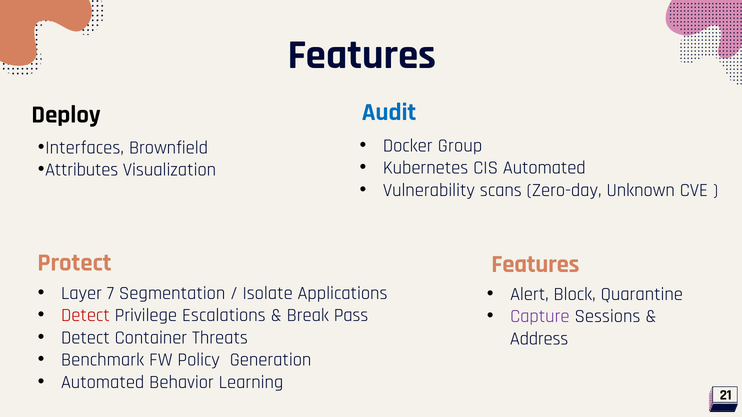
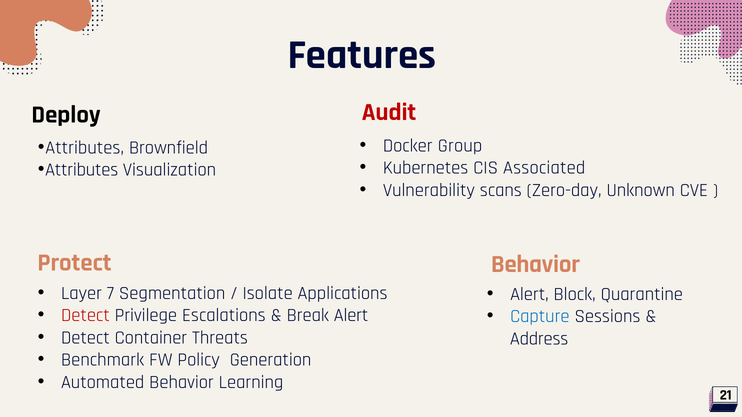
Audit colour: blue -> red (389, 112)
Interfaces: Interfaces -> Attributes (85, 148)
CIS Automated: Automated -> Associated (544, 168)
Protect Features: Features -> Behavior (535, 264)
Break Pass: Pass -> Alert (351, 316)
Capture colour: purple -> blue (540, 317)
